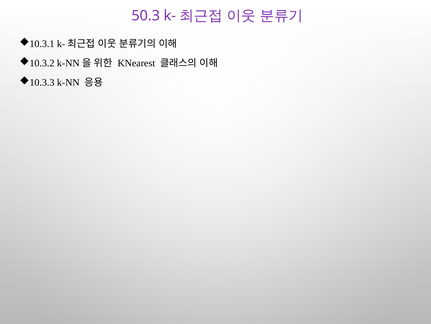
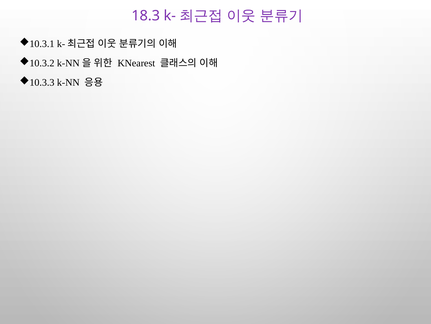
50.3: 50.3 -> 18.3 (146, 16)
